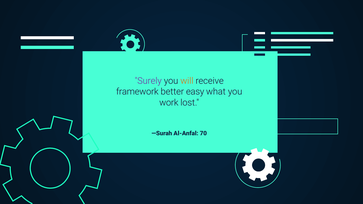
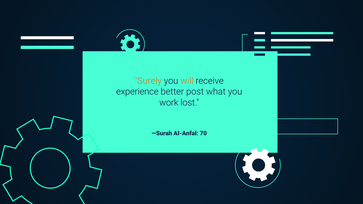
Surely colour: purple -> orange (148, 81)
framework: framework -> experience (137, 92)
easy: easy -> post (195, 92)
